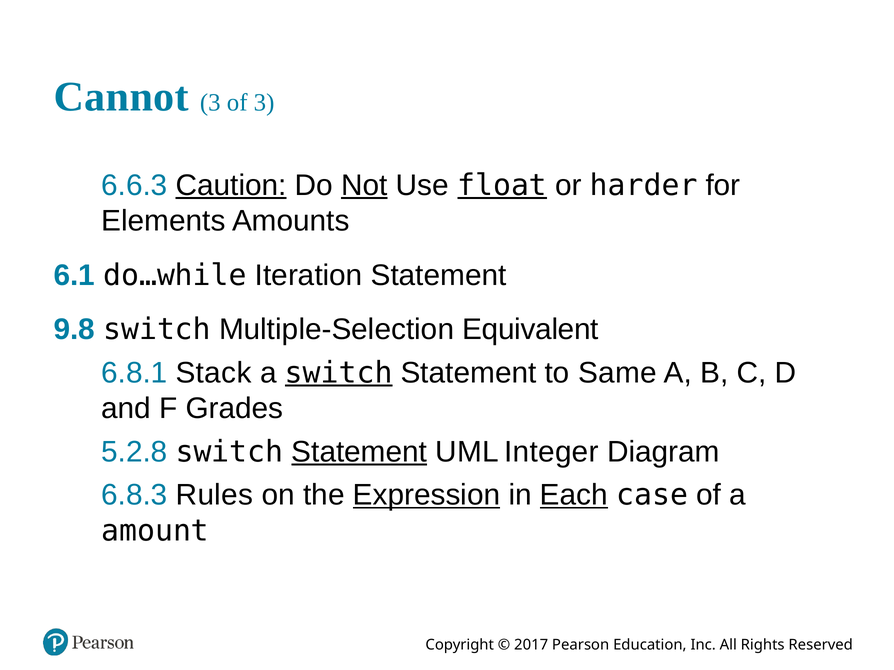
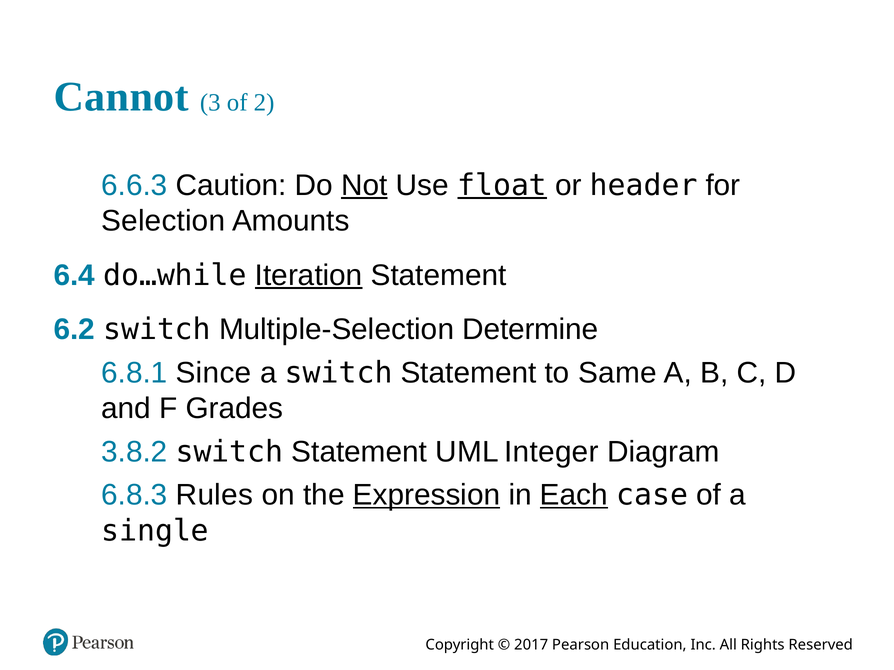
of 3: 3 -> 2 (264, 103)
Caution underline: present -> none (231, 185)
harder: harder -> header (644, 185)
Elements: Elements -> Selection (163, 221)
6.1: 6.1 -> 6.4 (74, 276)
Iteration underline: none -> present (309, 276)
9.8: 9.8 -> 6.2 (74, 330)
Equivalent: Equivalent -> Determine (530, 330)
Stack: Stack -> Since (214, 373)
switch underline: present -> none (339, 373)
5.2.8: 5.2.8 -> 3.8.2 (134, 452)
Statement underline: present -> none (359, 452)
amount: amount -> single (155, 531)
